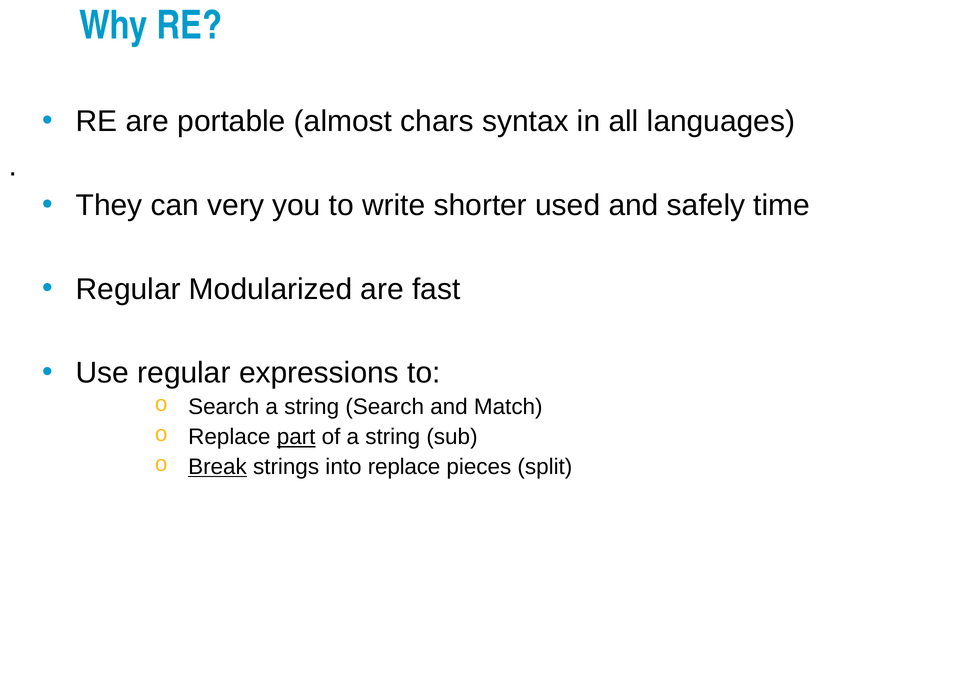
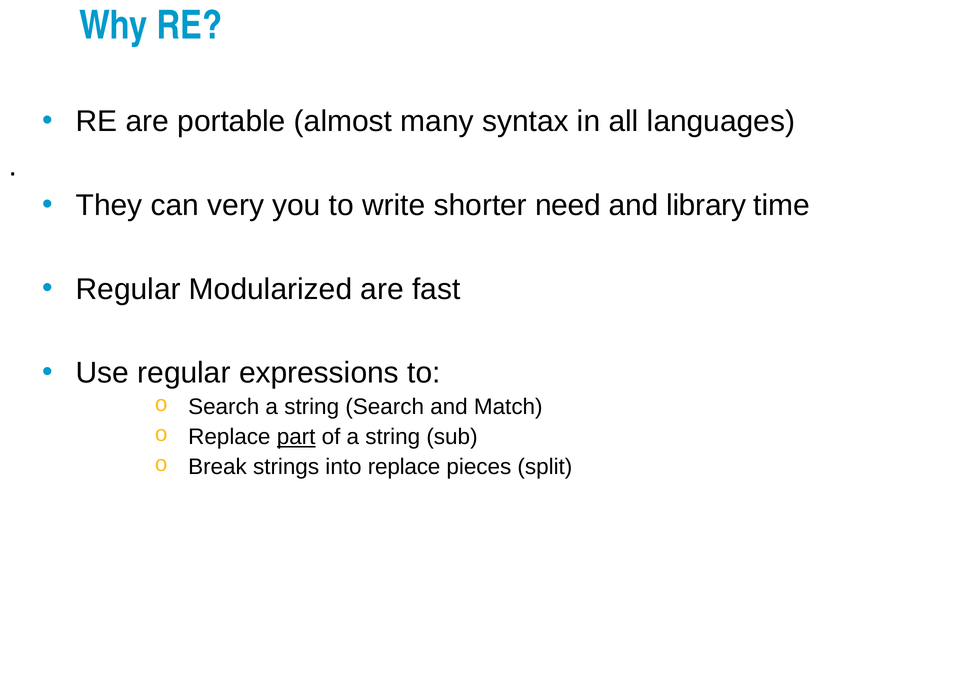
chars: chars -> many (437, 122)
used: used -> need (568, 205)
safely: safely -> library (706, 205)
Break underline: present -> none (218, 467)
